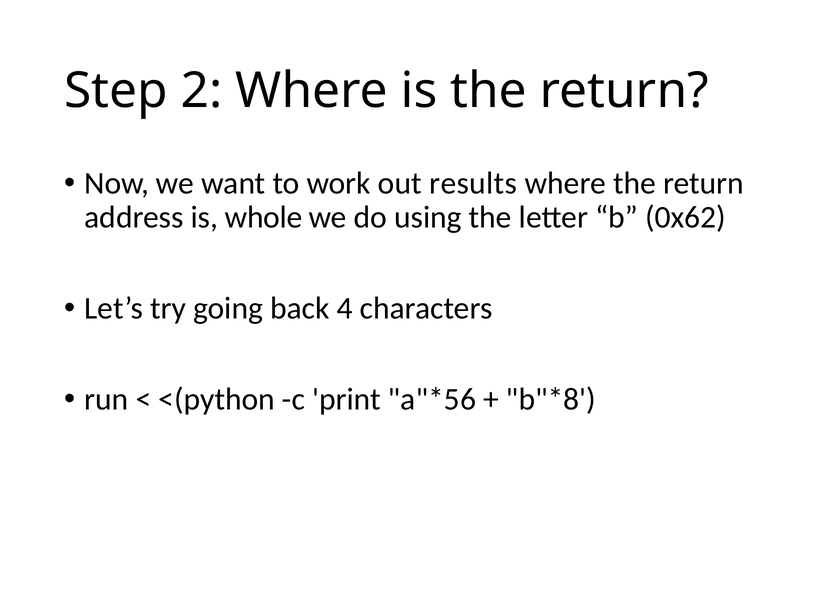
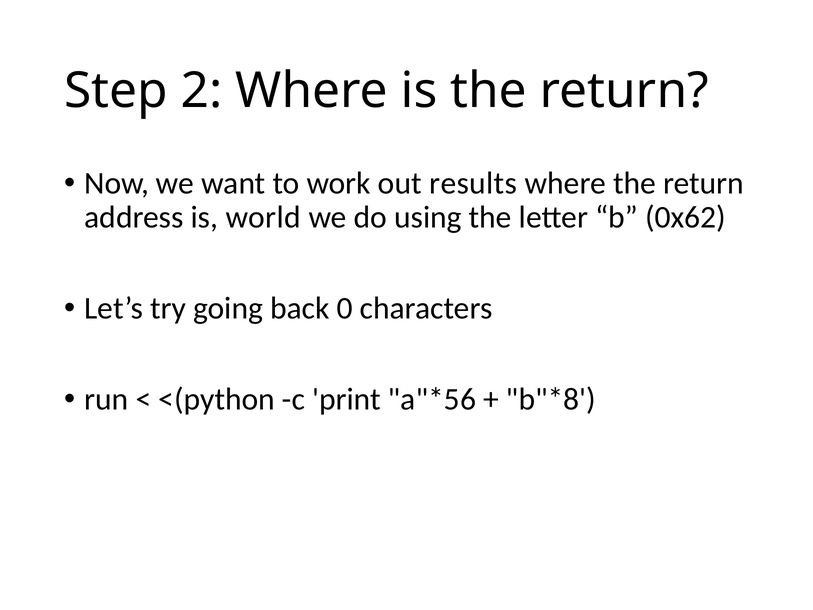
whole: whole -> world (263, 217)
4: 4 -> 0 (345, 308)
